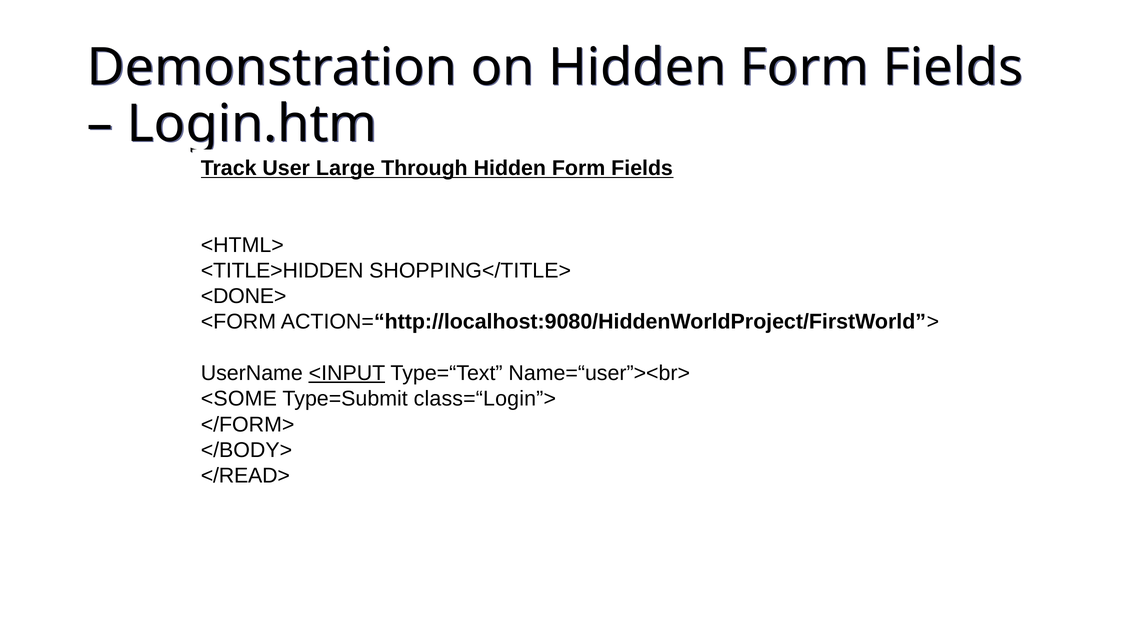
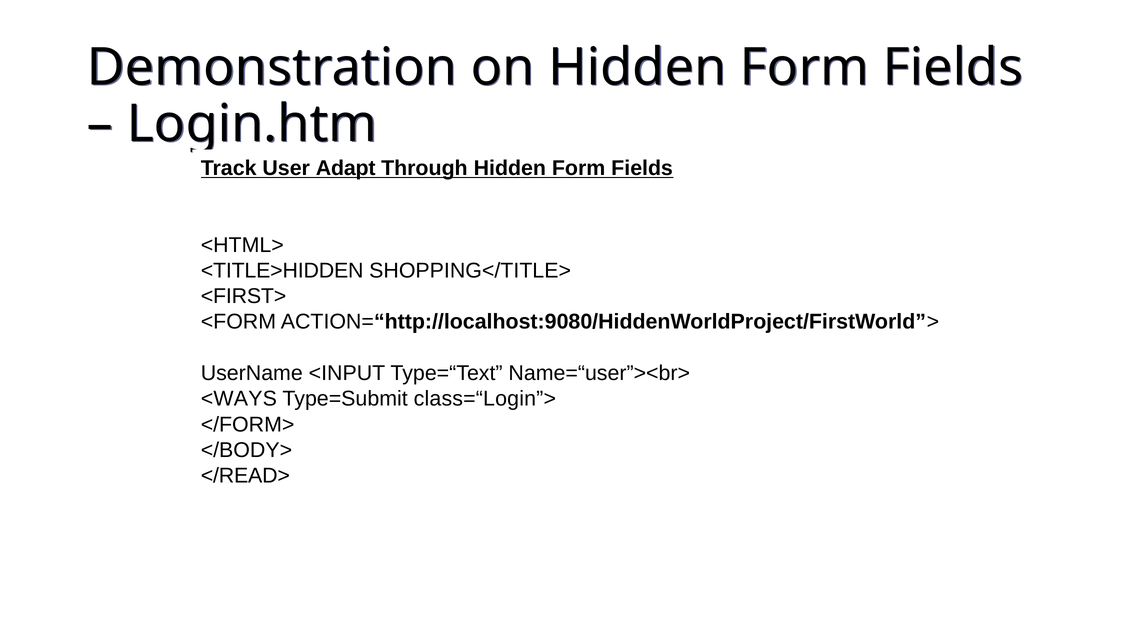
Large: Large -> Adapt (346, 168)
<DONE>: <DONE> -> <FIRST> (244, 296)
<INPUT underline: present -> none (347, 373)
<SOME: <SOME -> <WAYS (239, 399)
